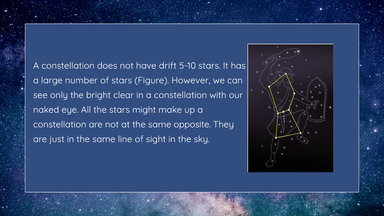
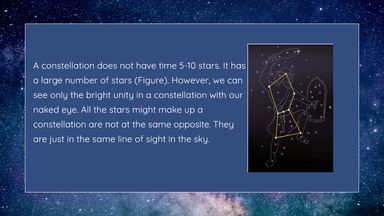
drift: drift -> time (168, 66)
clear: clear -> unity (124, 95)
